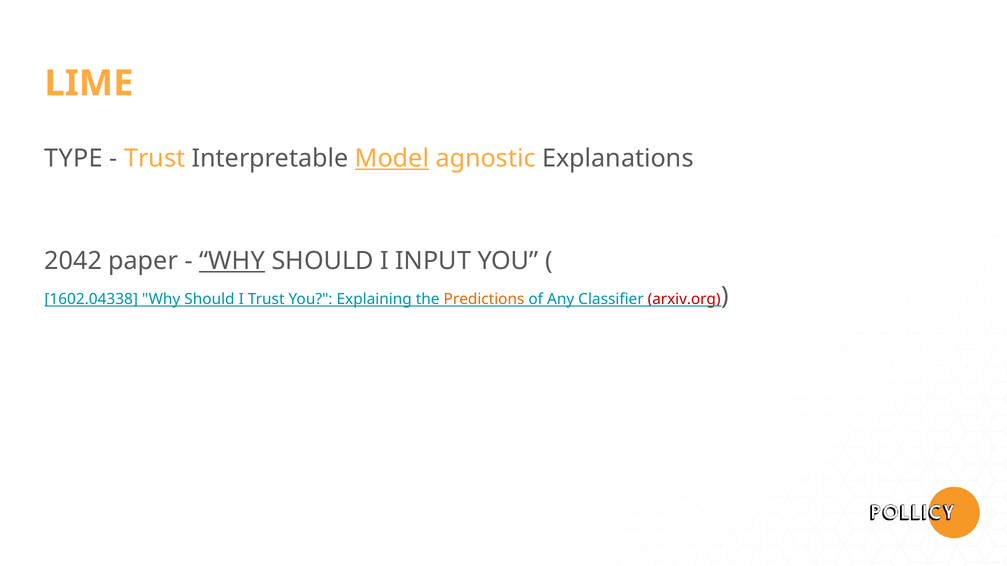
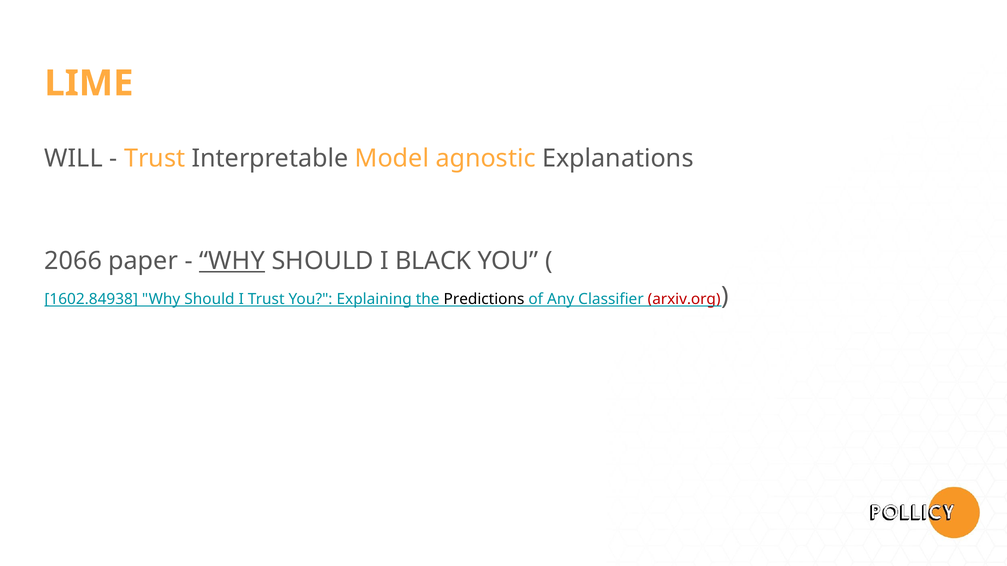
TYPE: TYPE -> WILL (74, 158)
Model underline: present -> none (392, 158)
2042: 2042 -> 2066 (73, 261)
INPUT: INPUT -> BLACK (433, 261)
1602.04338: 1602.04338 -> 1602.84938 (91, 299)
Predictions colour: orange -> black (484, 299)
